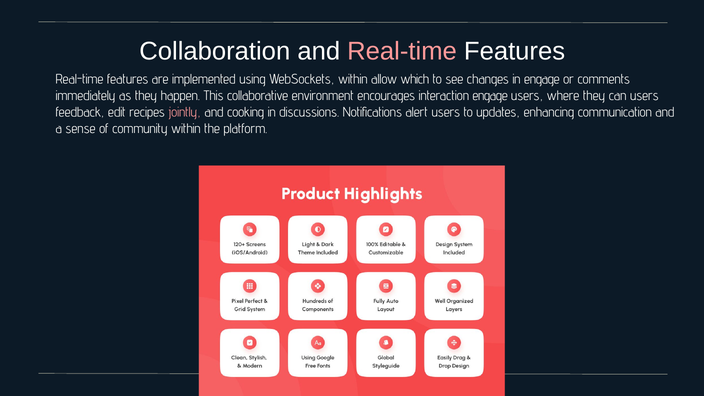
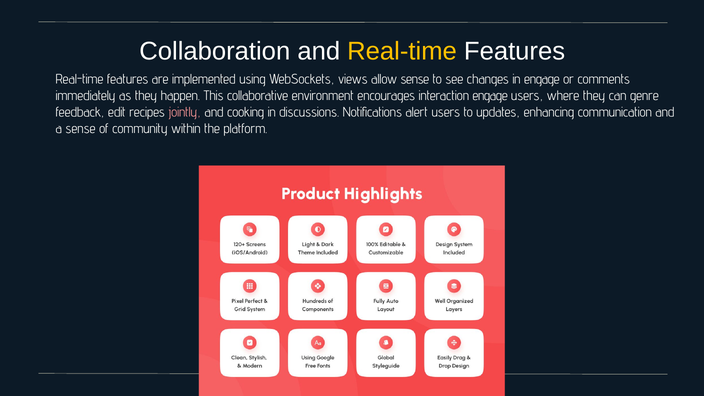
Real-time colour: pink -> yellow (402, 51)
WebSockets within: within -> views (353, 79)
allow which: which -> sense (415, 79)
can users: users -> genre (644, 96)
